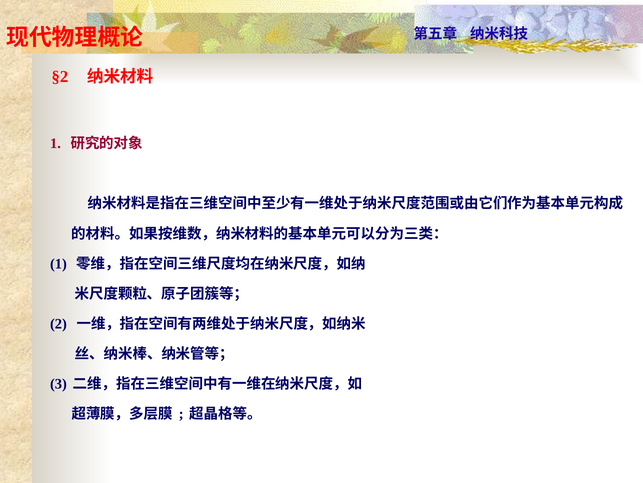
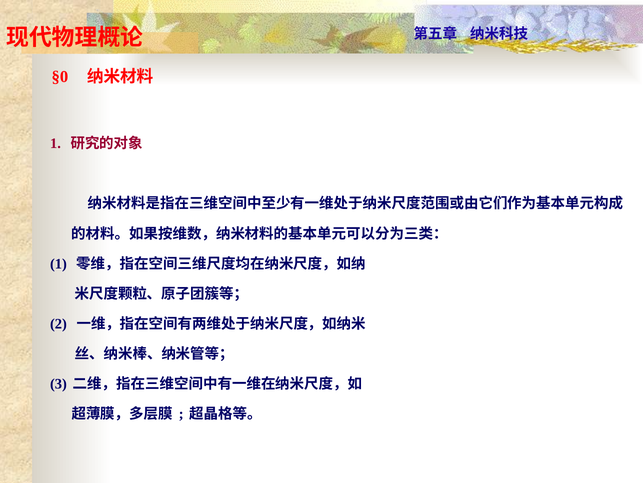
§2: §2 -> §0 (60, 76)
